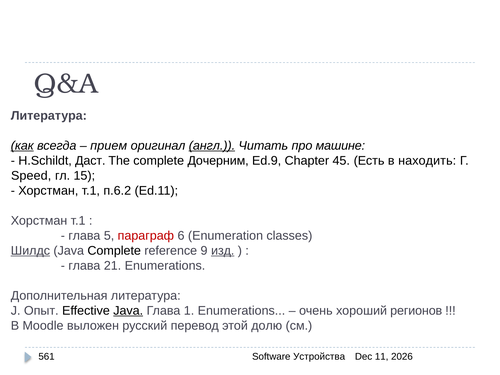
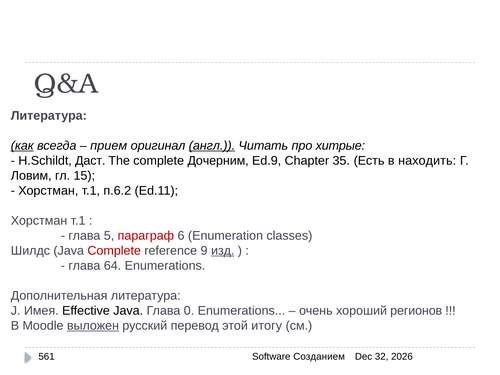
машине: машине -> хитрые (340, 146)
45: 45 -> 35 (341, 161)
Speed: Speed -> Ловим (31, 176)
Шилдс underline: present -> none (30, 251)
Complete colour: black -> red (114, 251)
21: 21 -> 64 (113, 266)
Опыт: Опыт -> Имея (41, 311)
Java underline: present -> none (128, 311)
1: 1 -> 0 (189, 311)
выложен underline: none -> present (93, 326)
долю: долю -> итогу (267, 326)
Устройства: Устройства -> Созданием (319, 357)
11: 11 -> 32 (382, 357)
